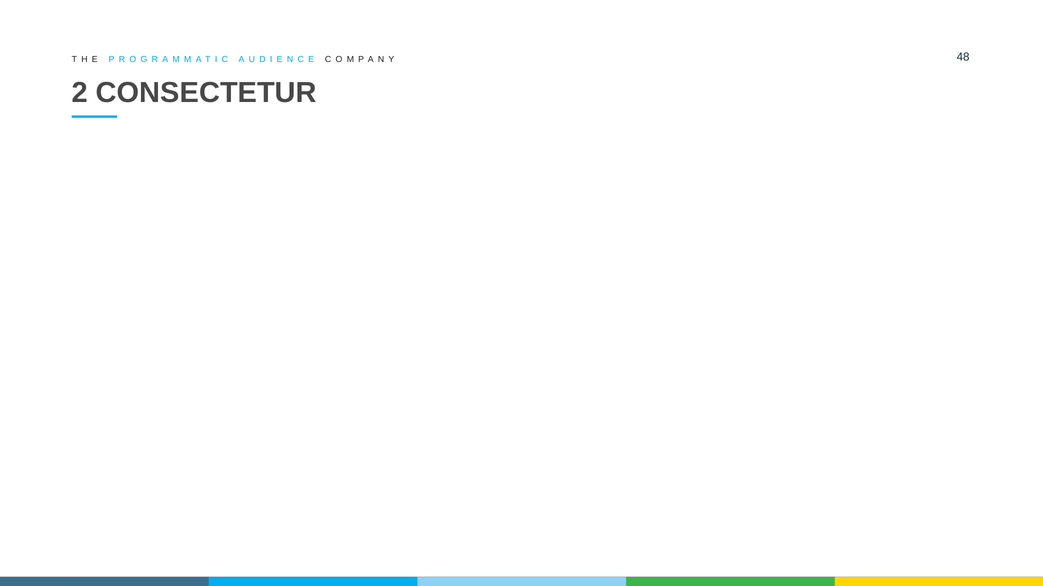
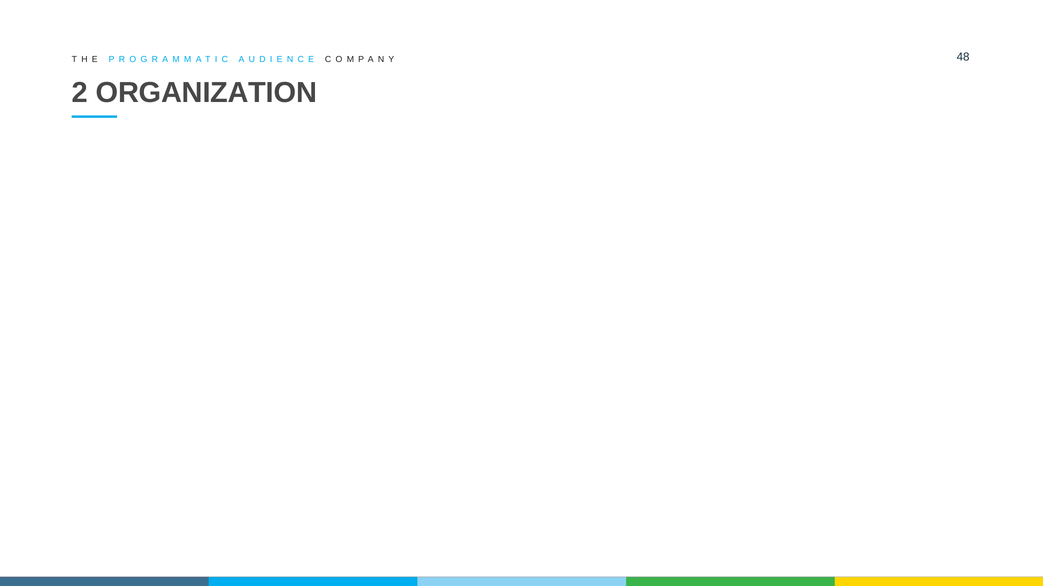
CONSECTETUR: CONSECTETUR -> ORGANIZATION (206, 93)
